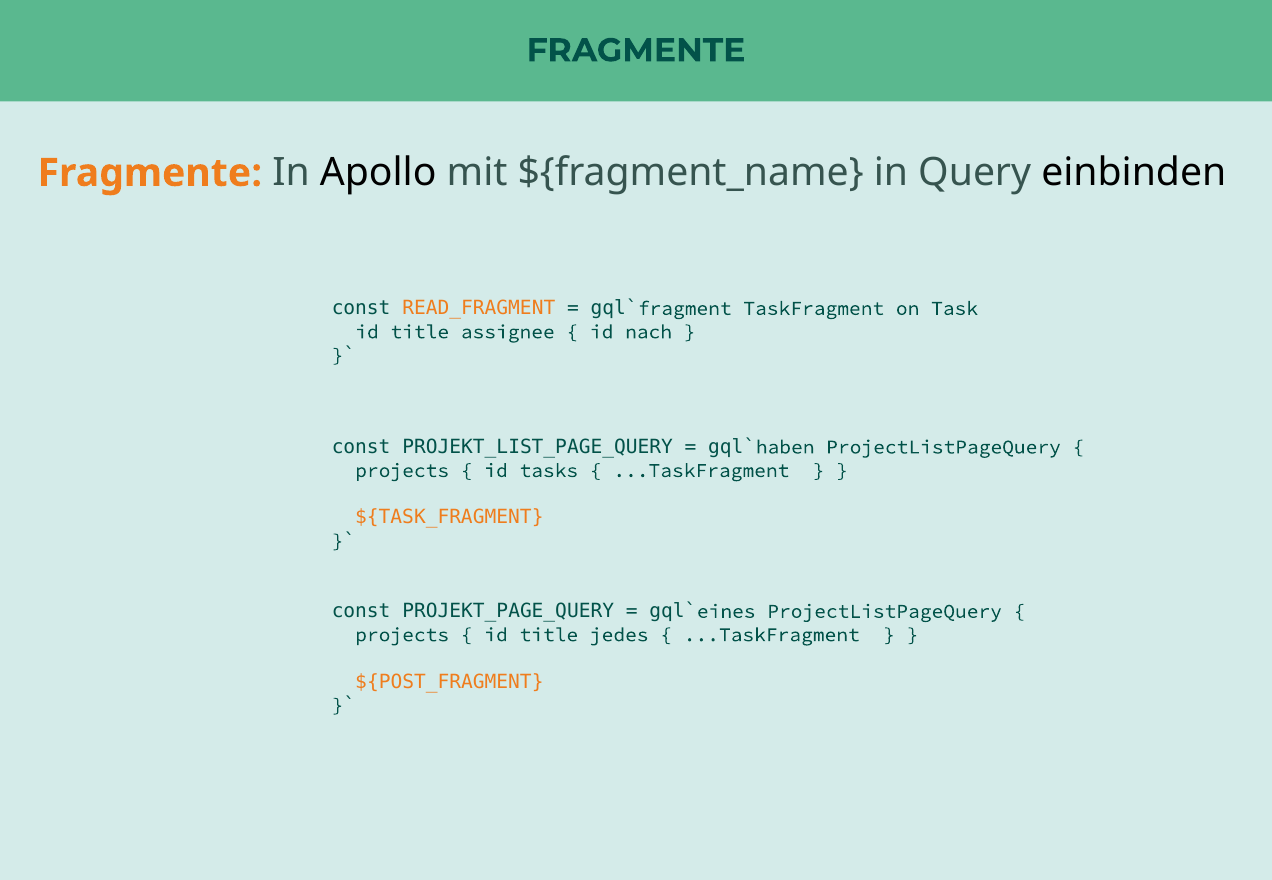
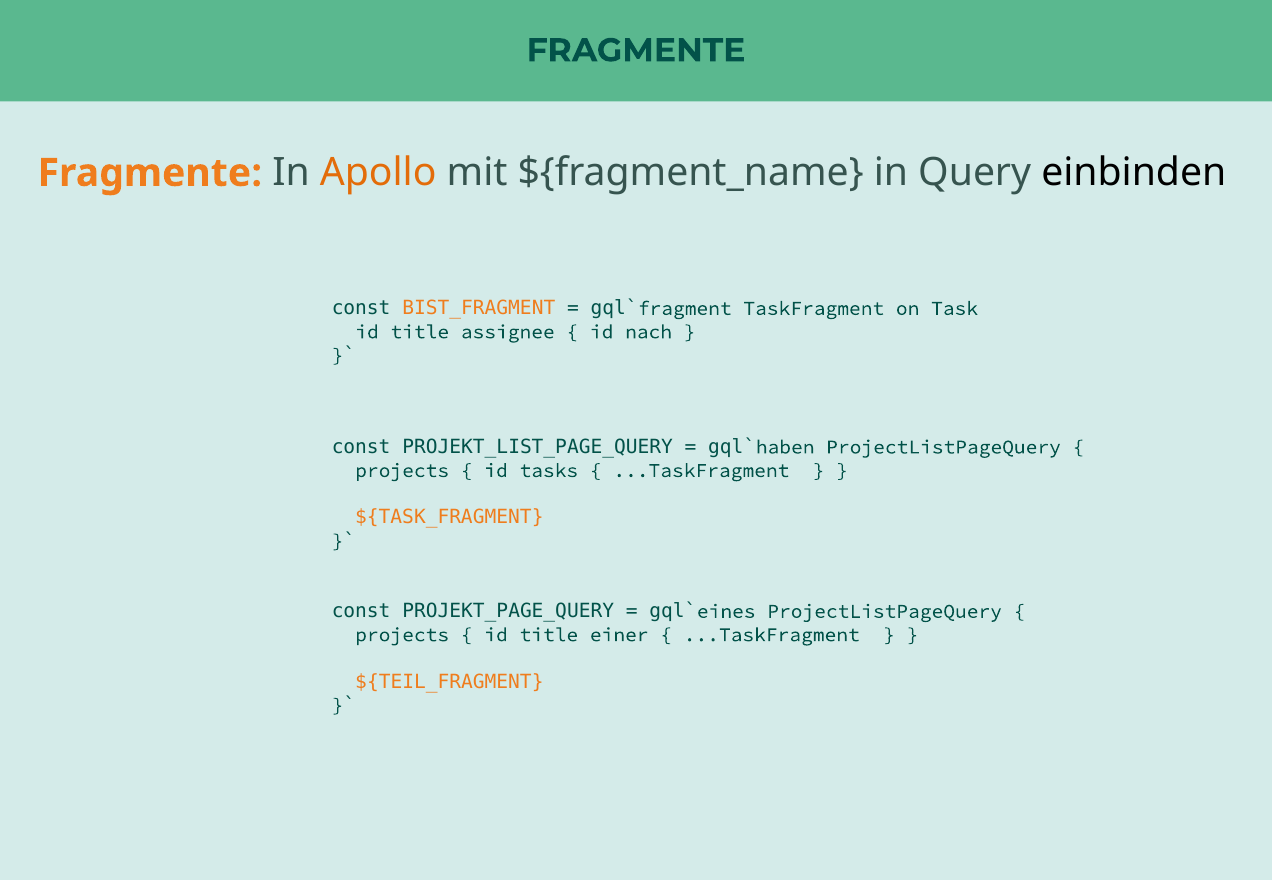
Apollo colour: black -> orange (378, 173)
READ_FRAGMENT: READ_FRAGMENT -> BIST_FRAGMENT (479, 309)
jedes: jedes -> einer (619, 635)
${POST_FRAGMENT: ${POST_FRAGMENT -> ${TEIL_FRAGMENT (449, 682)
